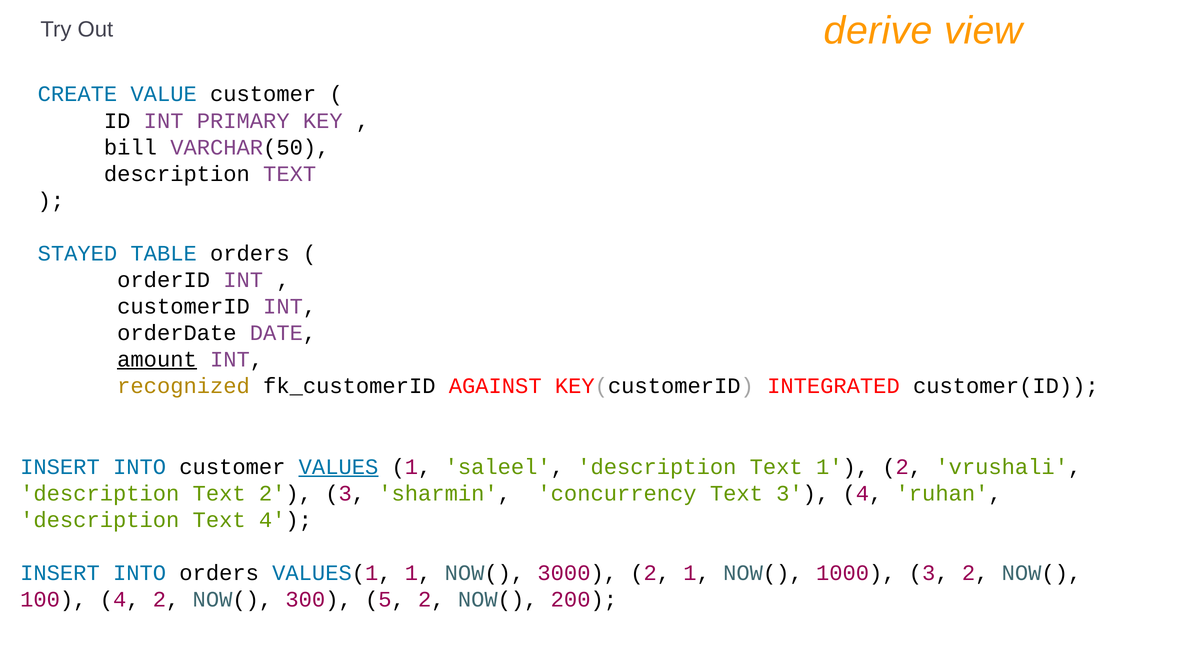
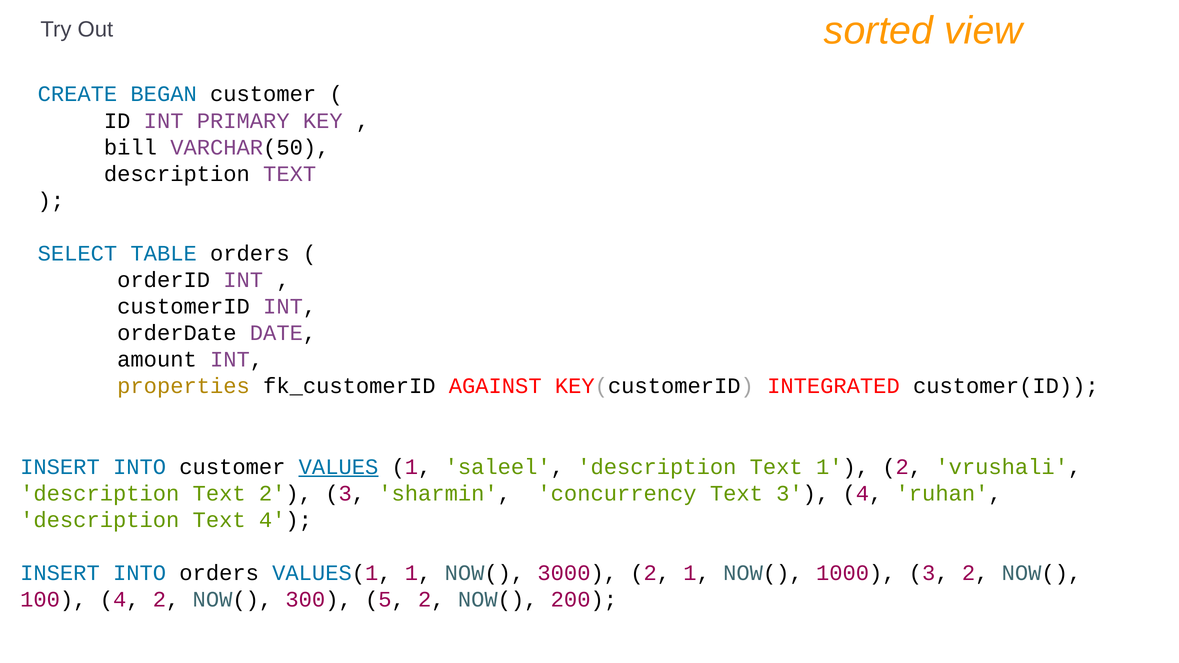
derive: derive -> sorted (879, 31)
VALUE: VALUE -> BEGAN (164, 94)
STAYED: STAYED -> SELECT (77, 253)
amount underline: present -> none (157, 359)
recognized: recognized -> properties (184, 386)
